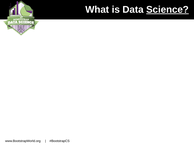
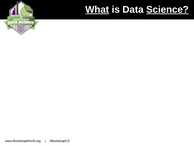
What underline: none -> present (97, 10)
